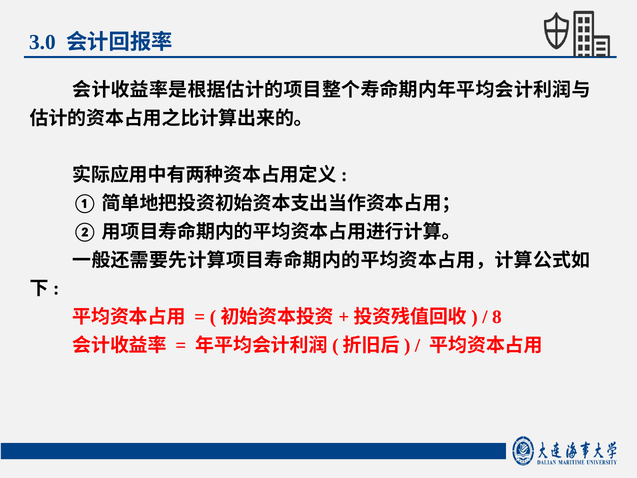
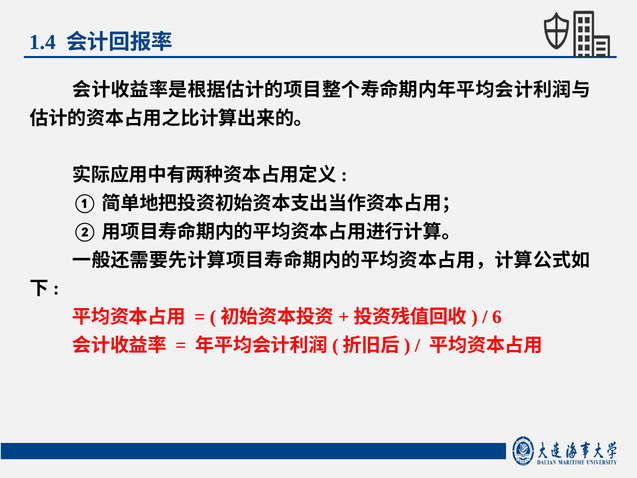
3.0: 3.0 -> 1.4 (42, 42)
8: 8 -> 6 (497, 317)
